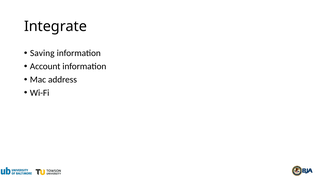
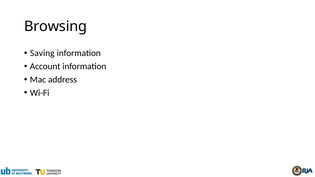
Integrate: Integrate -> Browsing (56, 26)
